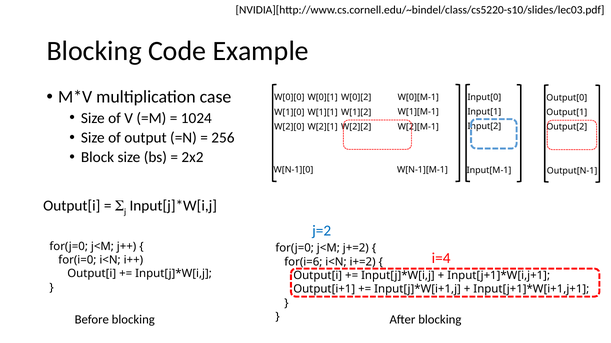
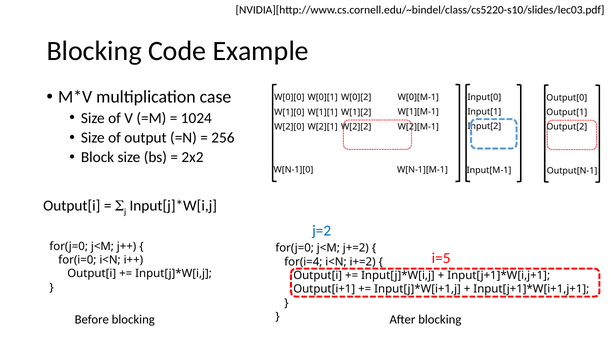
i=4: i=4 -> i=5 (441, 259)
for(i=6: for(i=6 -> for(i=4 (303, 262)
